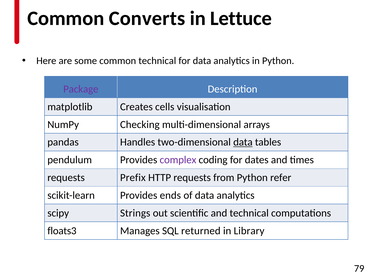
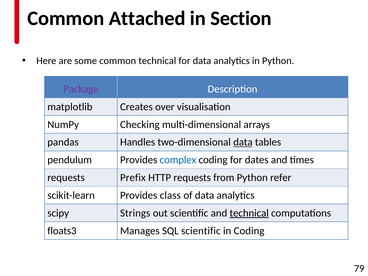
Converts: Converts -> Attached (147, 18)
Lettuce: Lettuce -> Section (241, 18)
cells: cells -> over (165, 107)
complex colour: purple -> blue (178, 160)
ends: ends -> class (170, 195)
technical underline: none -> present (249, 213)
SQL returned: returned -> scientific (201, 231)
in Library: Library -> Coding (249, 231)
